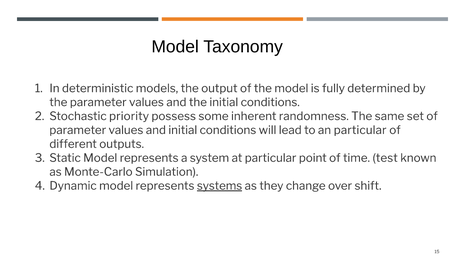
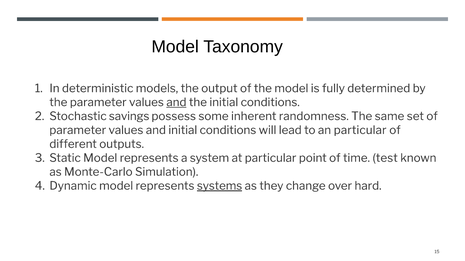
and underline: none -> present (176, 103)
priority: priority -> savings (129, 116)
shift: shift -> hard (368, 186)
